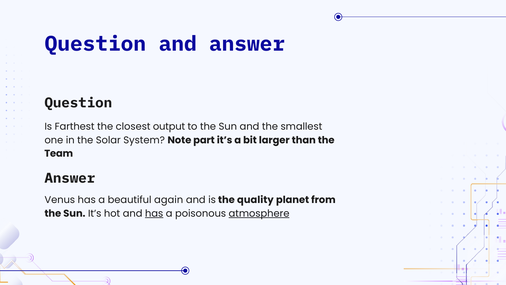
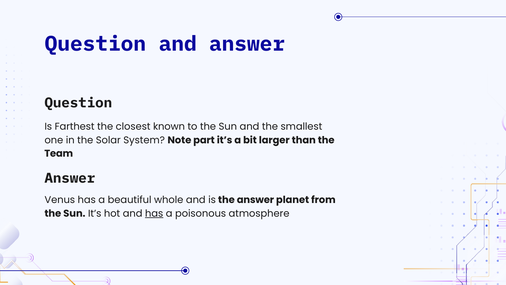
output: output -> known (169, 126)
again: again -> whole (169, 200)
the quality: quality -> answer (255, 200)
atmosphere underline: present -> none (259, 213)
